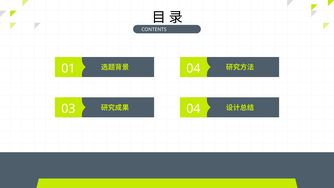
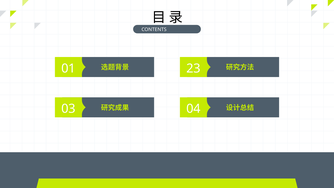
04: 04 -> 23 (193, 68)
